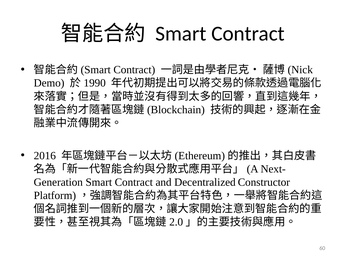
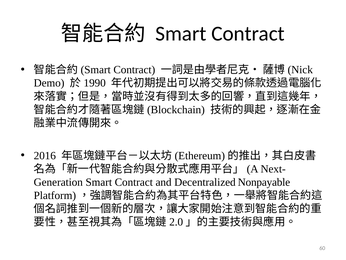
Constructor: Constructor -> Nonpayable (264, 182)
